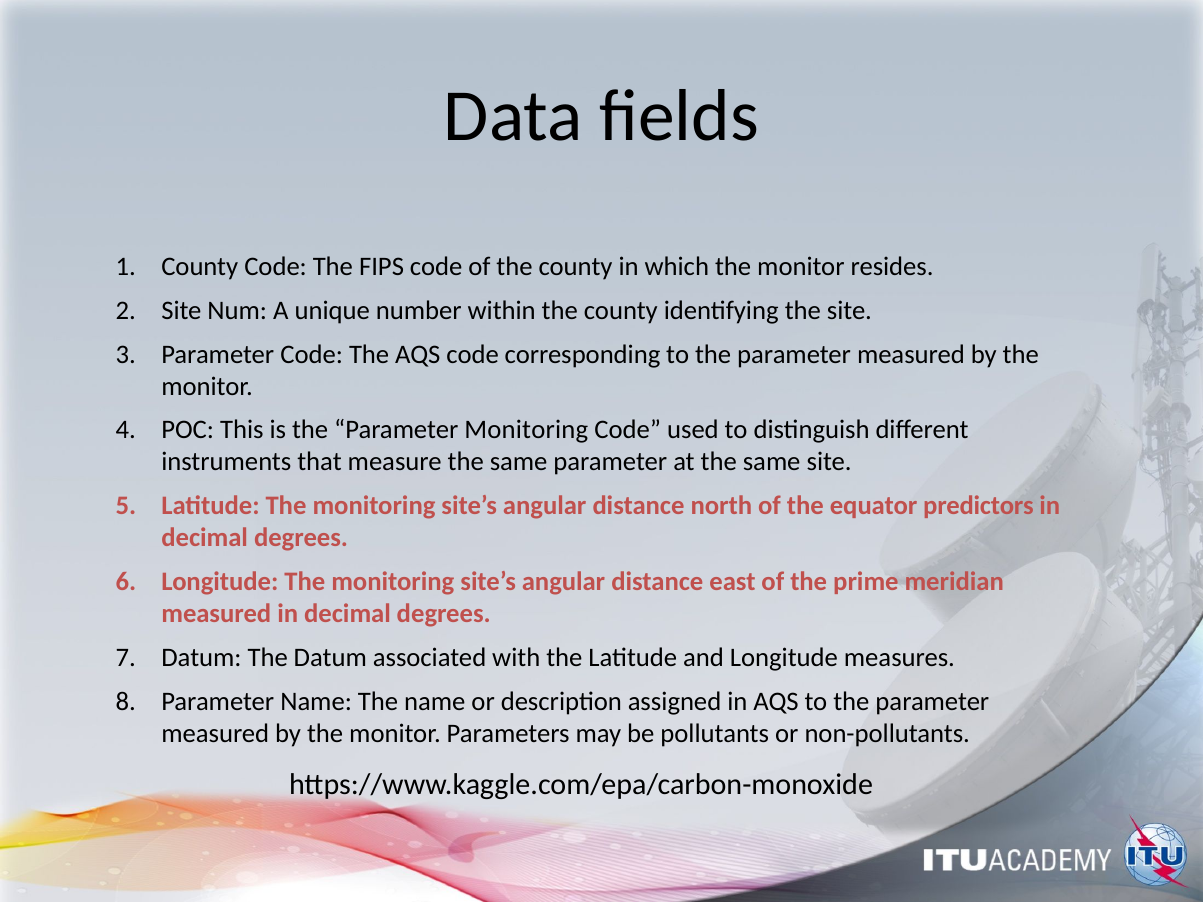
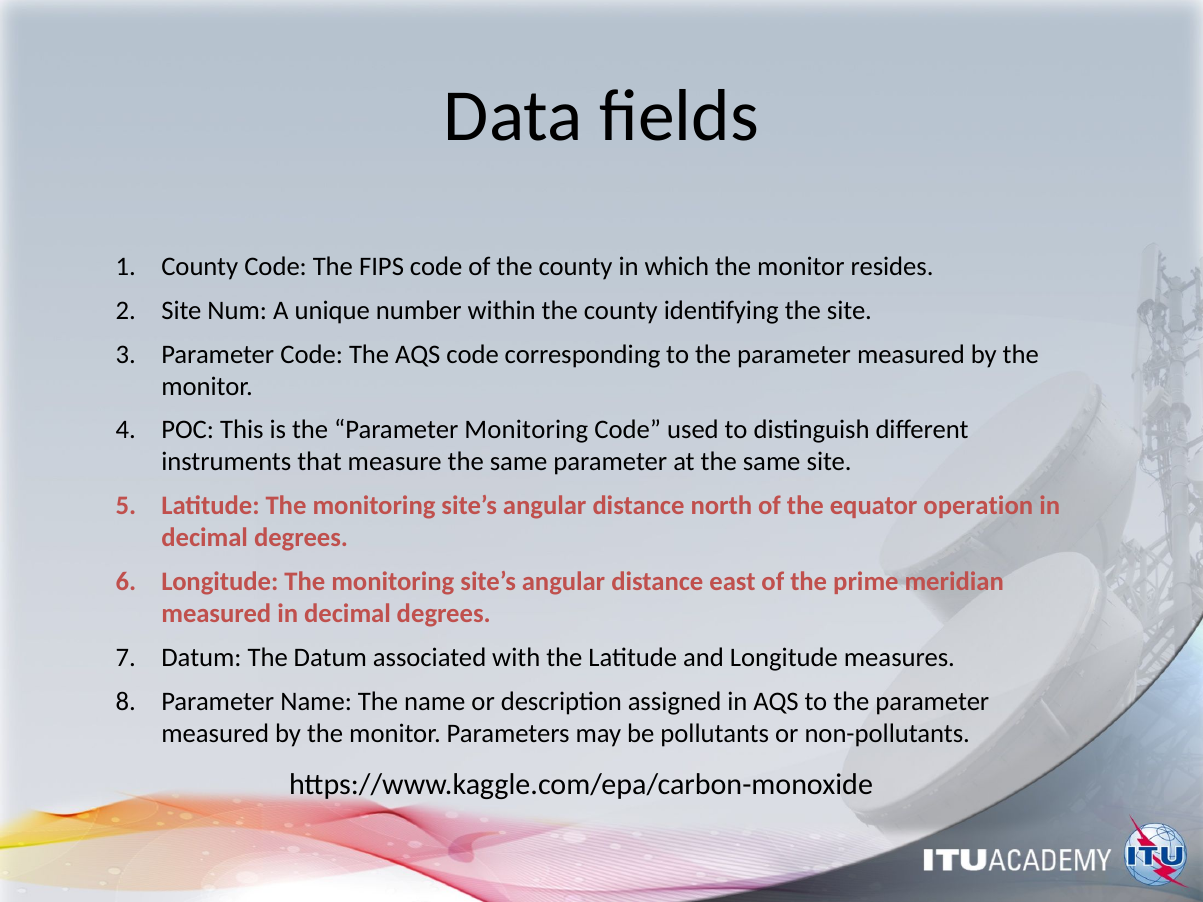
predictors: predictors -> operation (978, 506)
